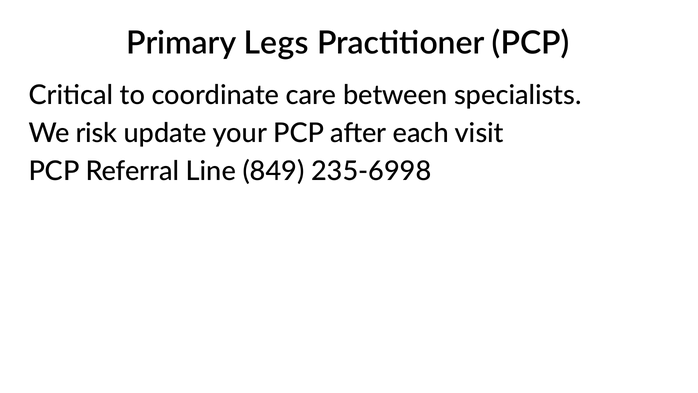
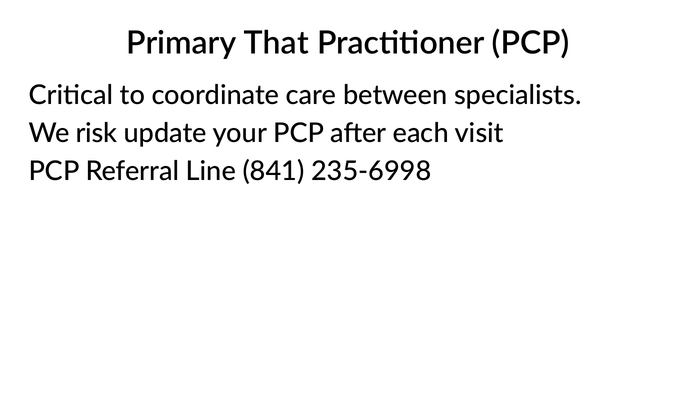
Legs: Legs -> That (276, 43)
849: 849 -> 841 (274, 171)
